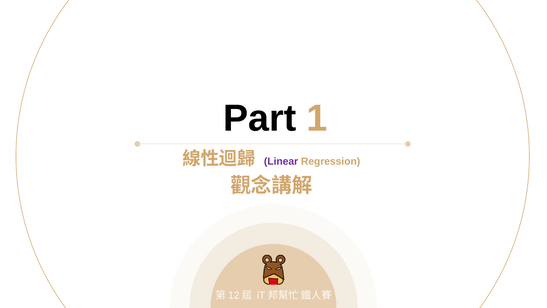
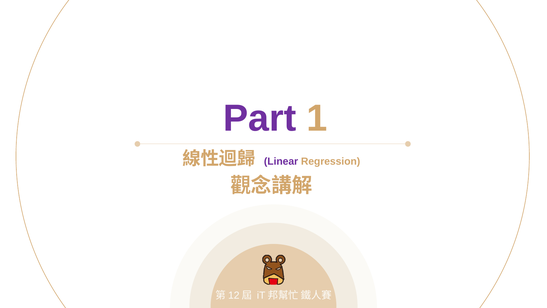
Part colour: black -> purple (260, 118)
